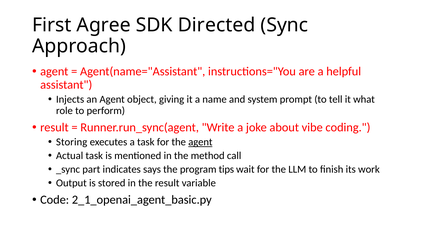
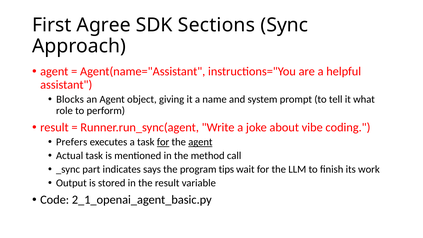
Directed: Directed -> Sections (217, 25)
Injects: Injects -> Blocks (70, 99)
Storing: Storing -> Prefers (72, 142)
for underline: none -> present (163, 142)
